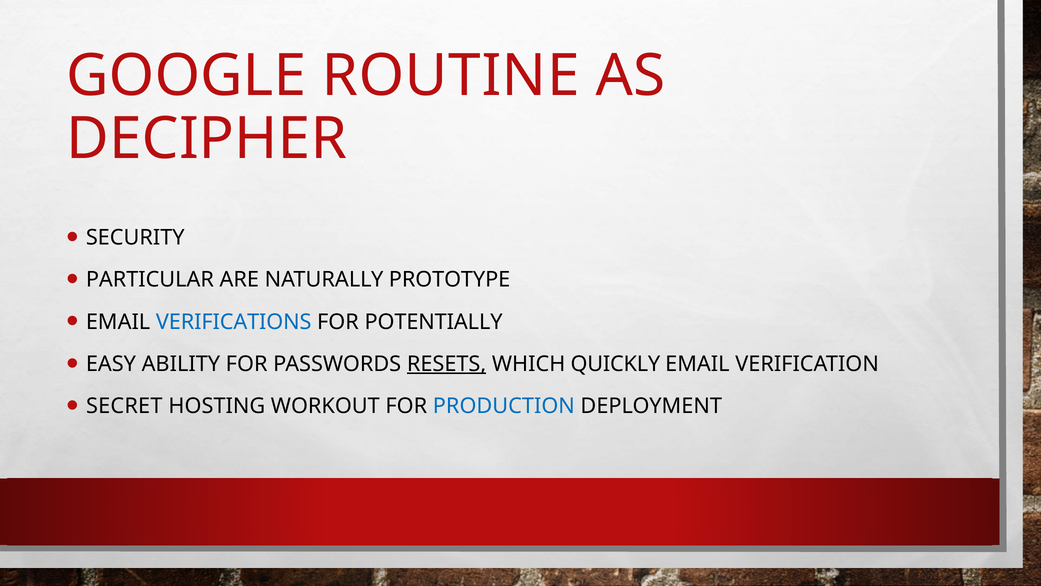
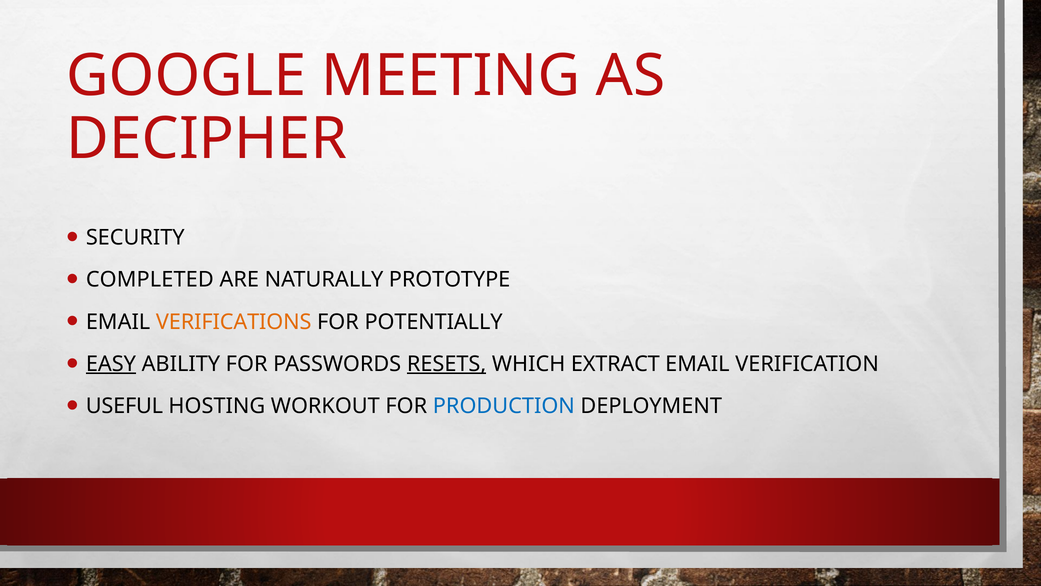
ROUTINE: ROUTINE -> MEETING (451, 76)
PARTICULAR: PARTICULAR -> COMPLETED (150, 280)
VERIFICATIONS colour: blue -> orange (234, 322)
EASY underline: none -> present (111, 364)
QUICKLY: QUICKLY -> EXTRACT (615, 364)
SECRET: SECRET -> USEFUL (124, 406)
